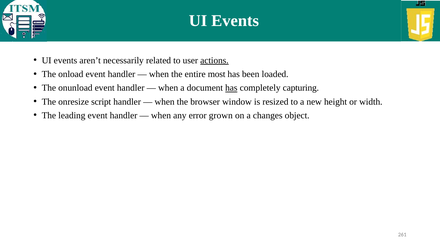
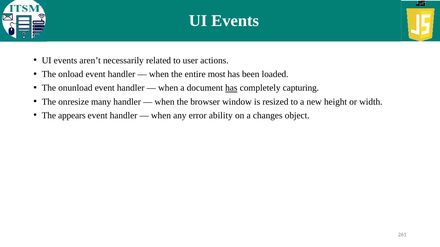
actions underline: present -> none (214, 61)
script: script -> many (101, 102)
leading: leading -> appears (72, 116)
grown: grown -> ability (221, 116)
